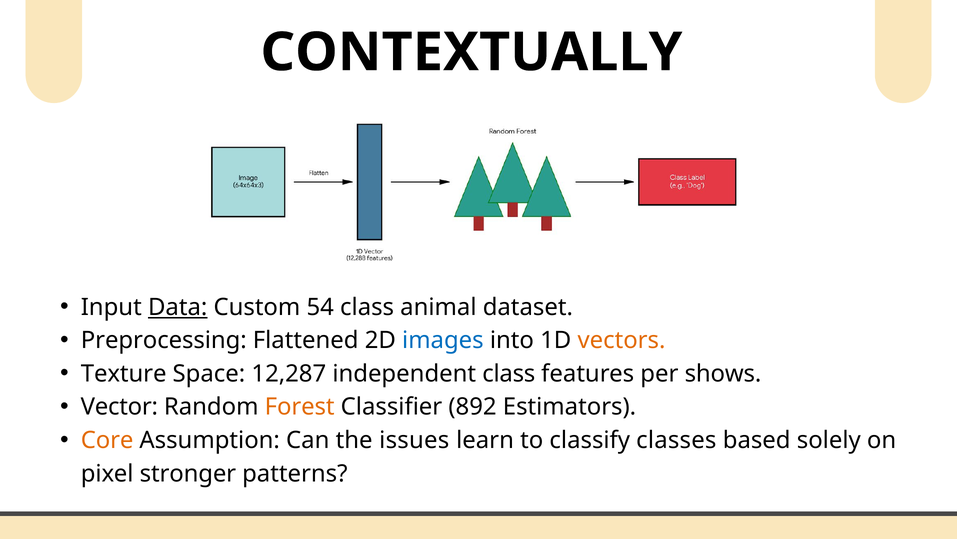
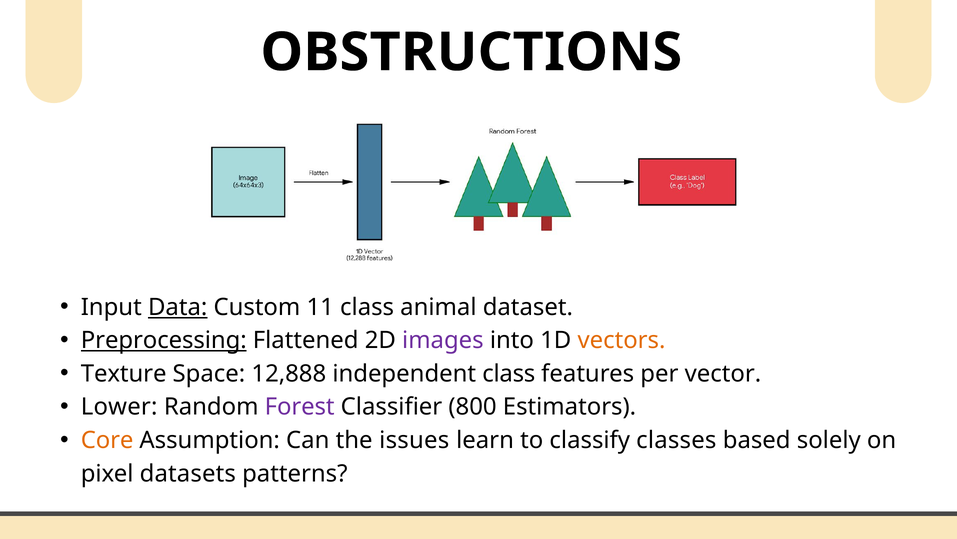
CONTEXTUALLY: CONTEXTUALLY -> OBSTRUCTIONS (471, 52)
54: 54 -> 11 (320, 307)
Preprocessing underline: none -> present (164, 340)
images colour: blue -> purple (443, 340)
12,287: 12,287 -> 12,888 (289, 373)
shows: shows -> vector (723, 373)
Vector: Vector -> Lower (119, 407)
Forest colour: orange -> purple (300, 407)
892: 892 -> 800 (473, 407)
stronger: stronger -> datasets (188, 473)
